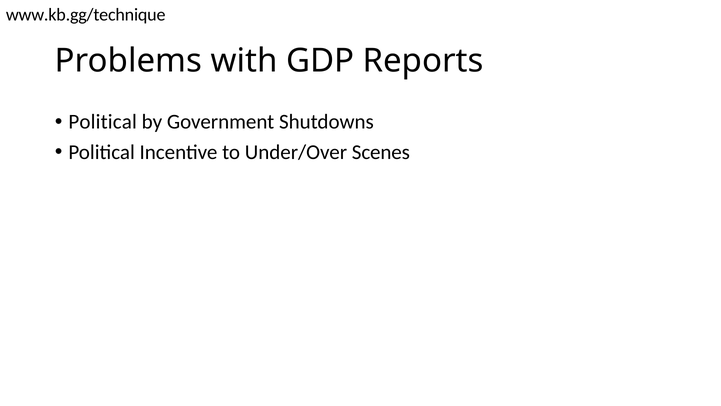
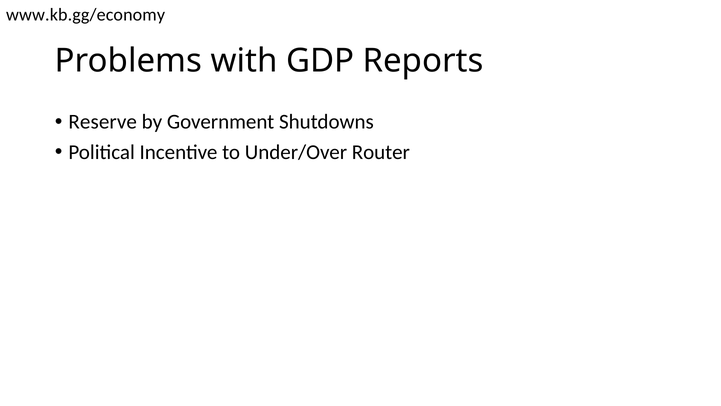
www.kb.gg/technique: www.kb.gg/technique -> www.kb.gg/economy (86, 15)
Political: Political -> Reserve (103, 122)
Scenes: Scenes -> Router (381, 152)
